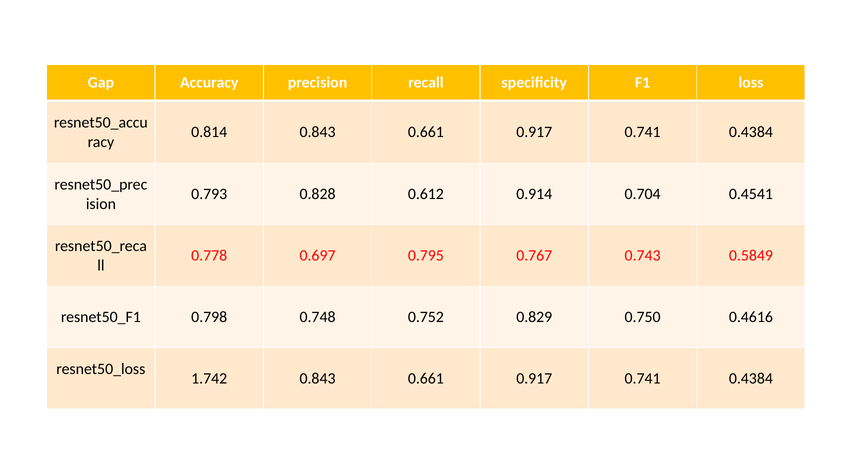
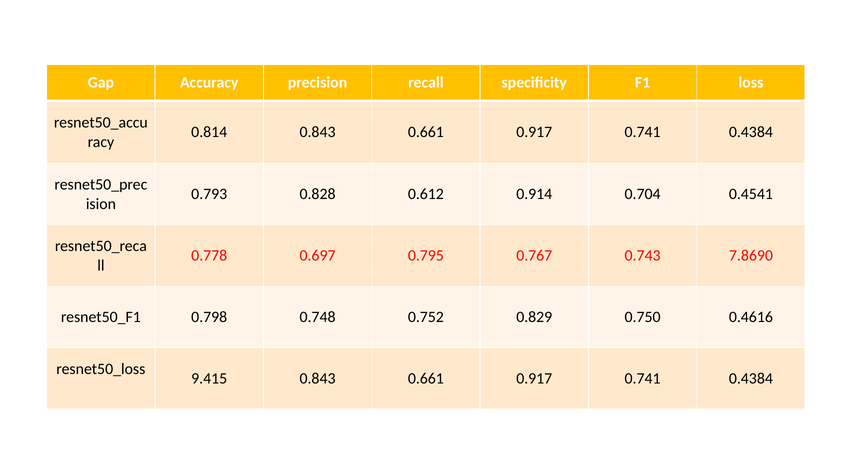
0.5849: 0.5849 -> 7.8690 (751, 256)
1.742: 1.742 -> 9.415 (209, 379)
